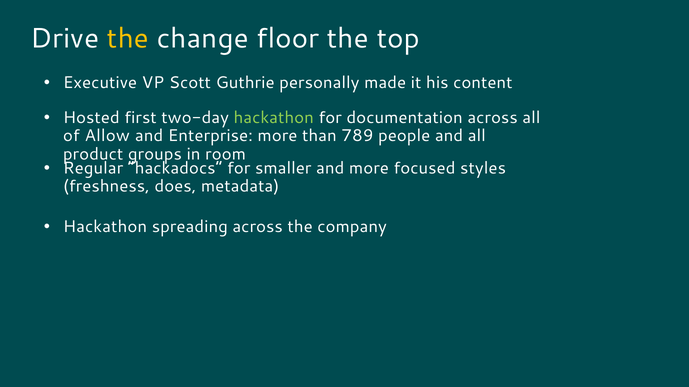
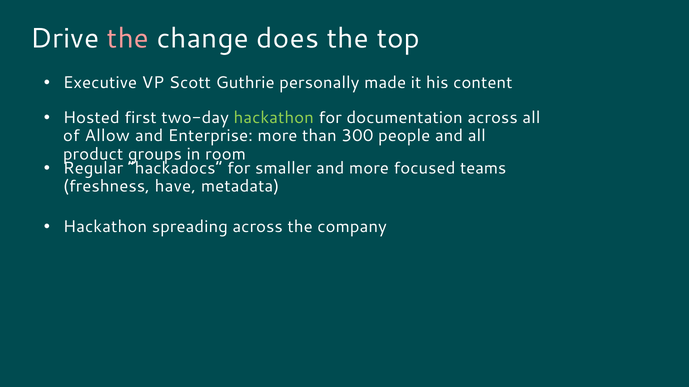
the colour: yellow -> pink (128, 39)
floor: floor -> does (288, 39)
789: 789 -> 300 (357, 136)
styles: styles -> teams (483, 168)
does: does -> have (175, 187)
